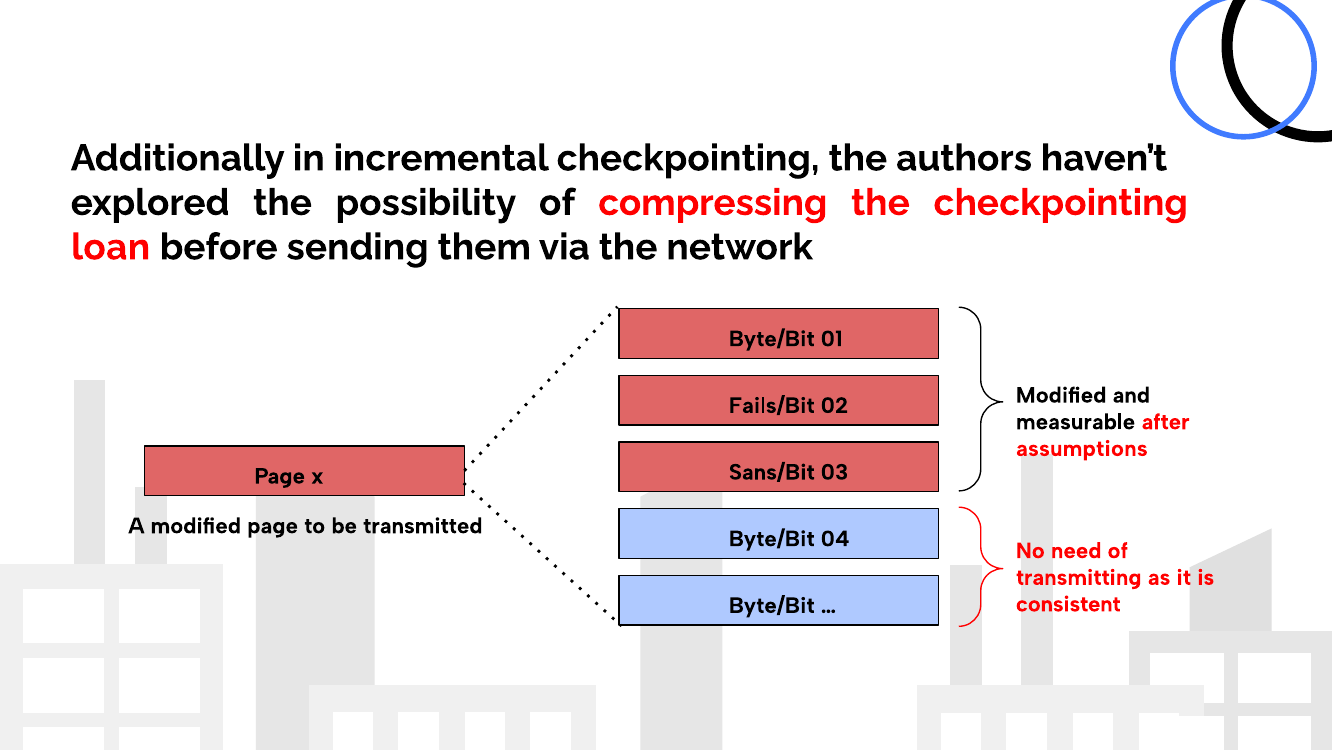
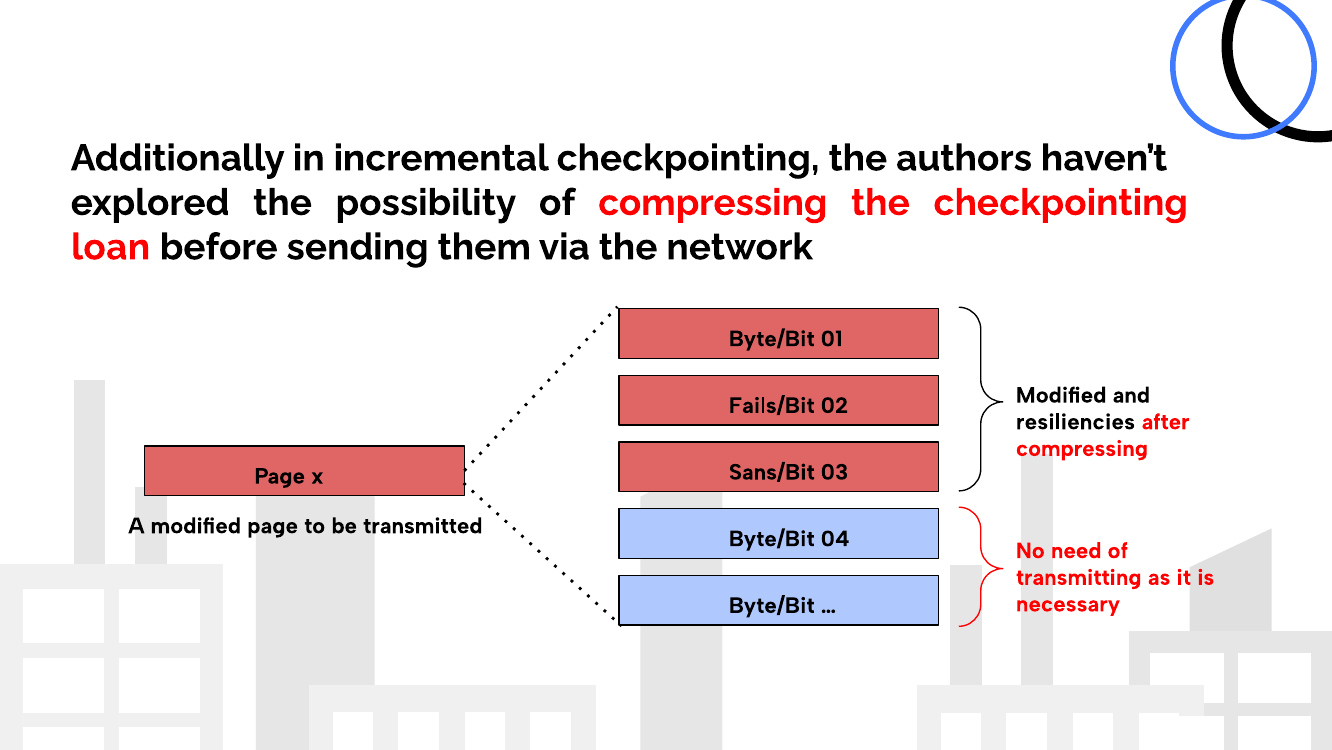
measurable: measurable -> resiliencies (1075, 422)
assumptions: assumptions -> compressing (1082, 448)
consistent: consistent -> necessary (1068, 604)
